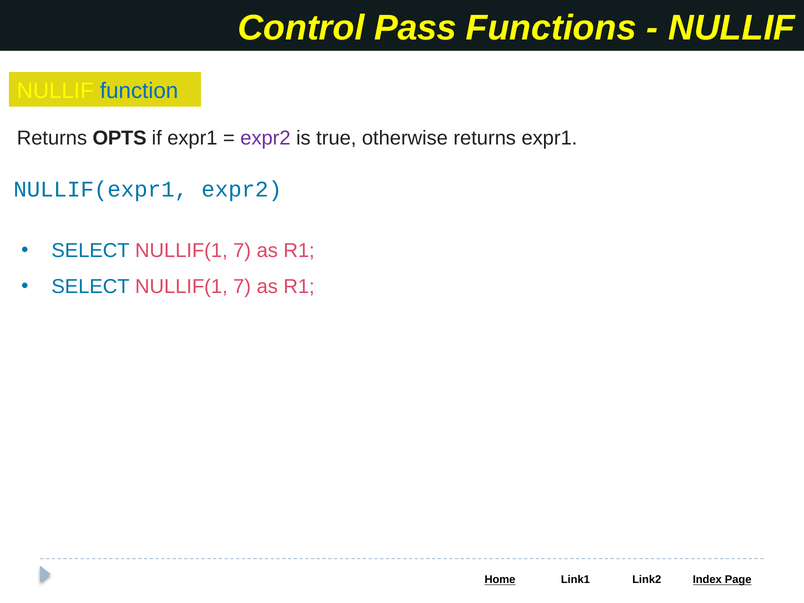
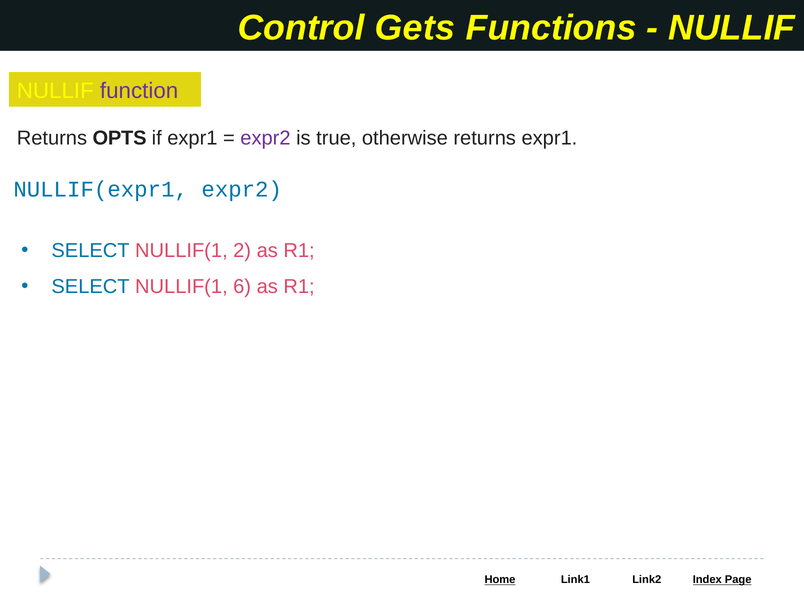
Pass: Pass -> Gets (415, 28)
function colour: blue -> purple (139, 91)
7: 7 -> 2 (242, 251)
7: 7 -> 6 (242, 287)
